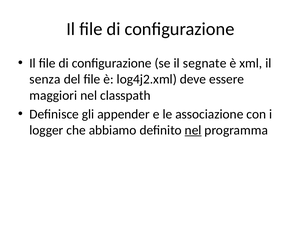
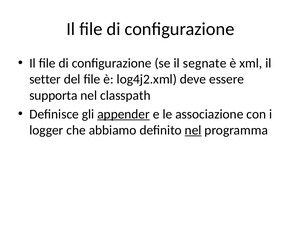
senza: senza -> setter (45, 79)
maggiori: maggiori -> supporta (53, 95)
appender underline: none -> present (124, 114)
